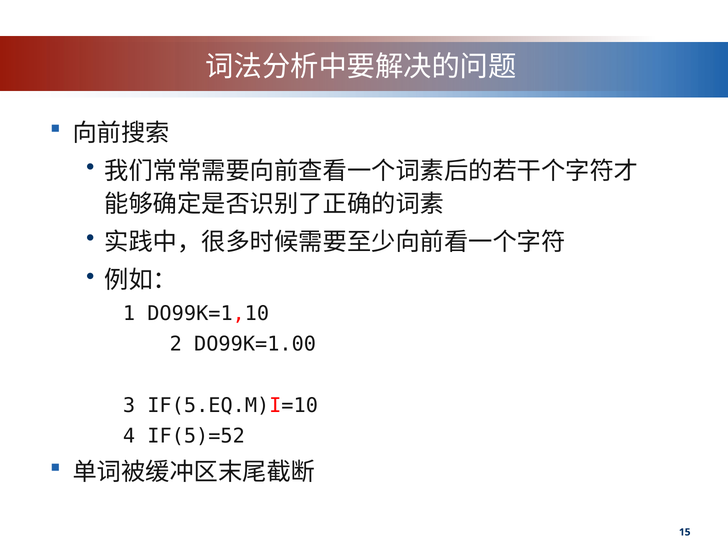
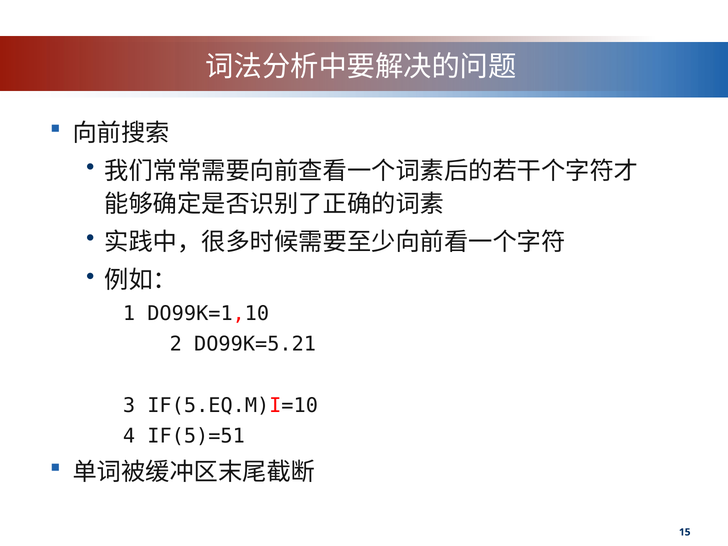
DO99K=1.00: DO99K=1.00 -> DO99K=5.21 (255, 344)
IF(5)=52: IF(5)=52 -> IF(5)=51 (196, 436)
